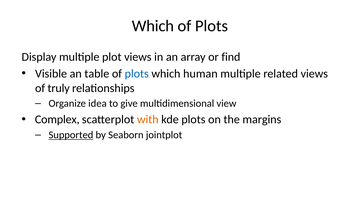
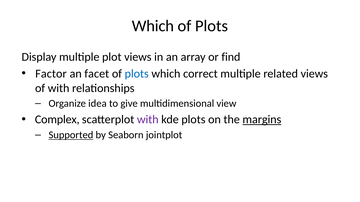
Visible: Visible -> Factor (51, 74)
table: table -> facet (97, 74)
human: human -> correct (200, 74)
of truly: truly -> with (59, 88)
with colour: orange -> purple (148, 120)
margins underline: none -> present (262, 120)
